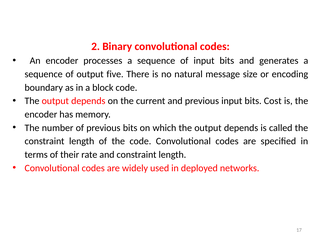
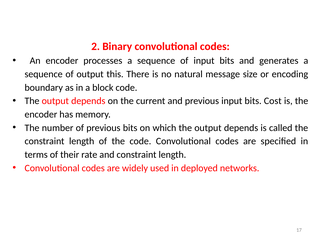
five: five -> this (115, 74)
